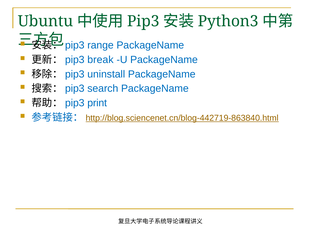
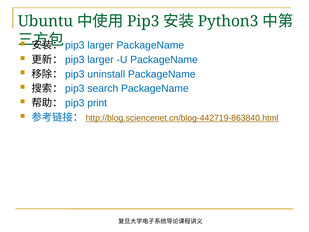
range: range -> larger (100, 45)
break: break -> larger (100, 60)
